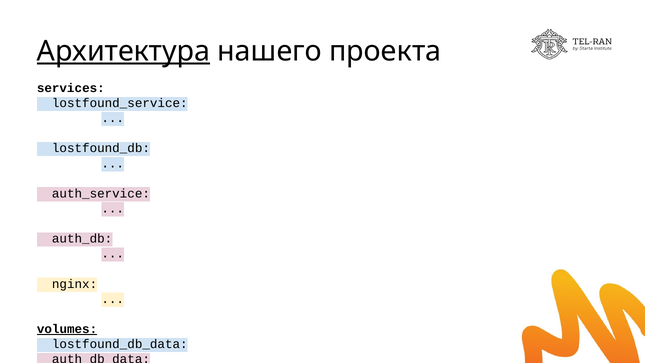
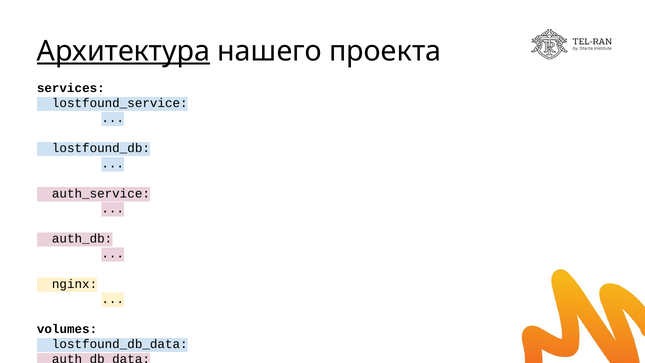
volumes underline: present -> none (67, 329)
